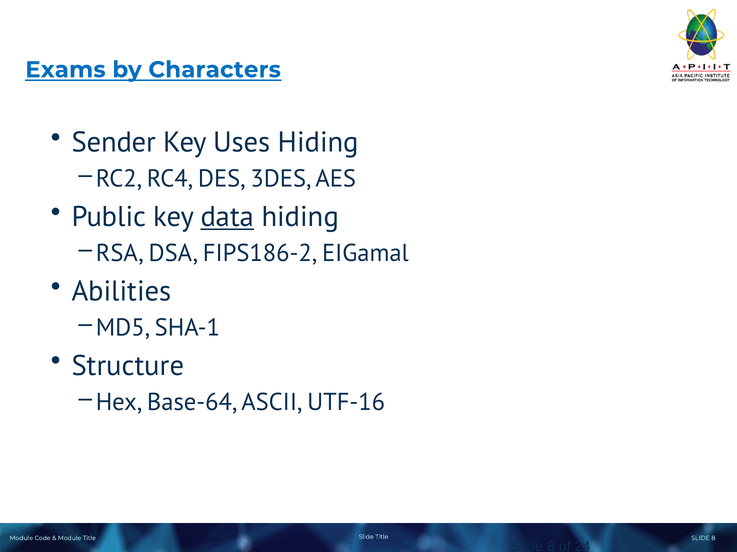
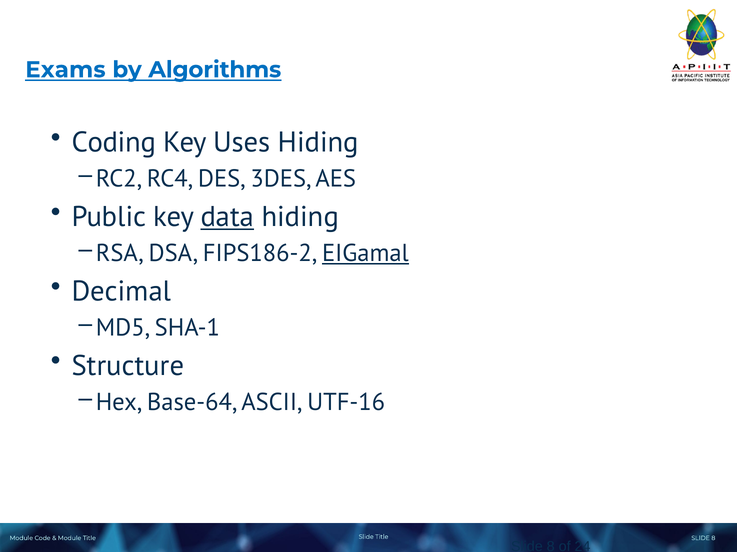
Characters: Characters -> Algorithms (215, 70)
Sender: Sender -> Coding (114, 143)
EIGamal underline: none -> present (365, 254)
Abilities: Abilities -> Decimal (121, 292)
